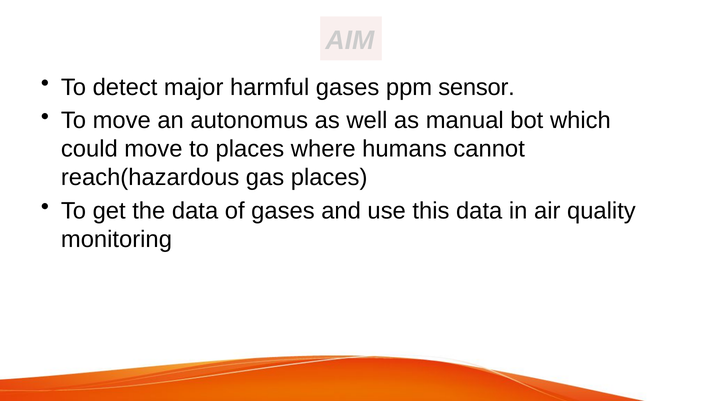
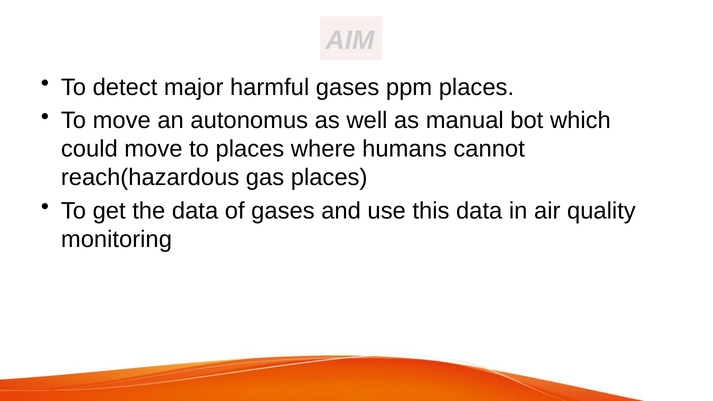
ppm sensor: sensor -> places (476, 87)
